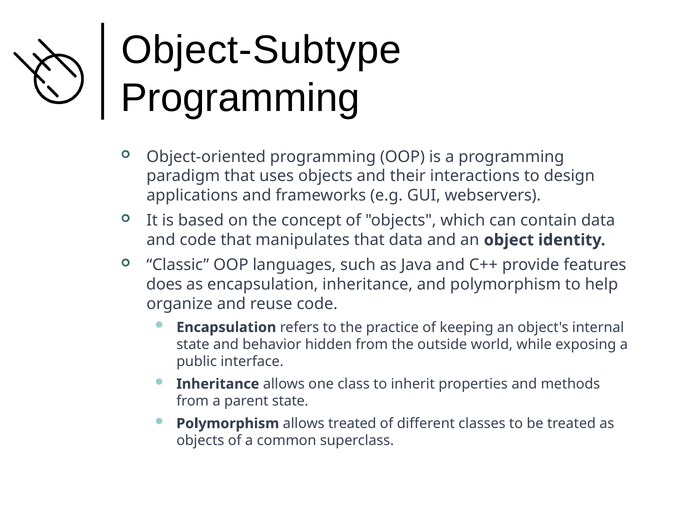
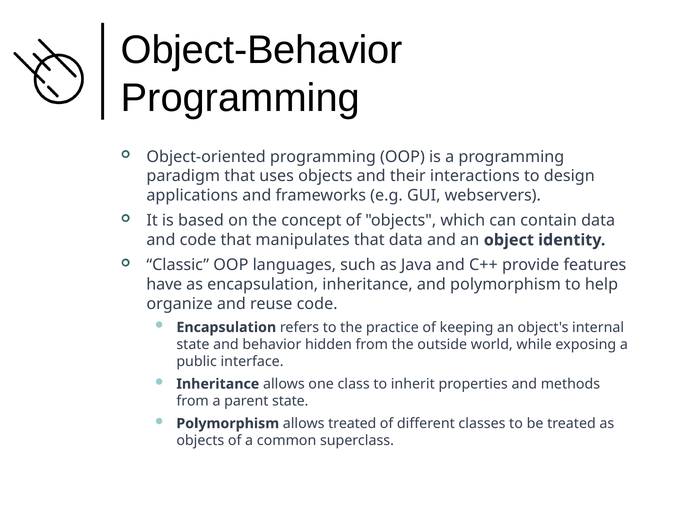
Object-Subtype: Object-Subtype -> Object-Behavior (262, 50)
does: does -> have (164, 285)
